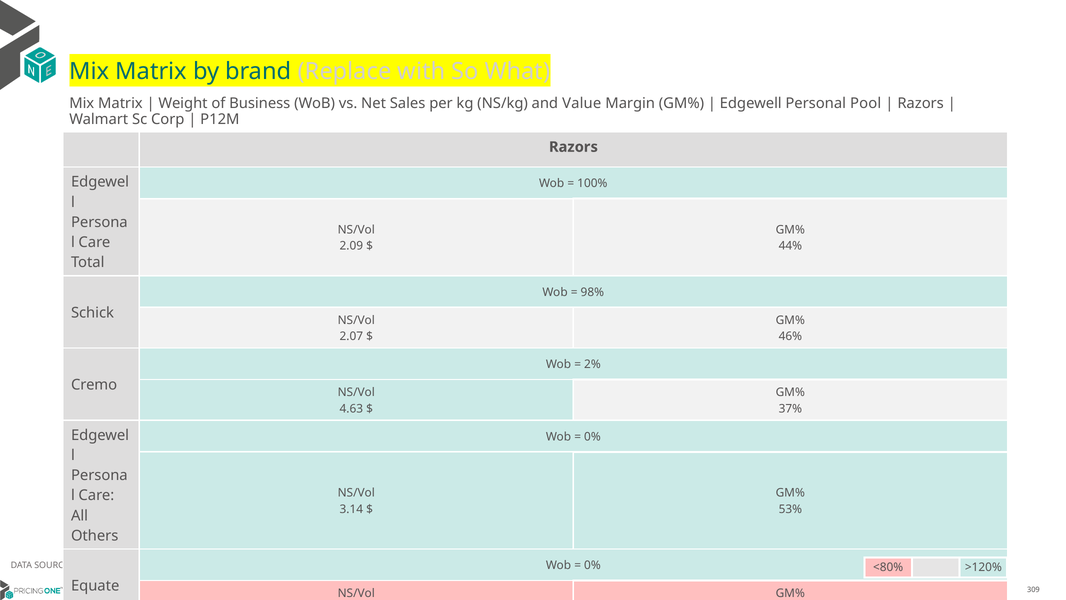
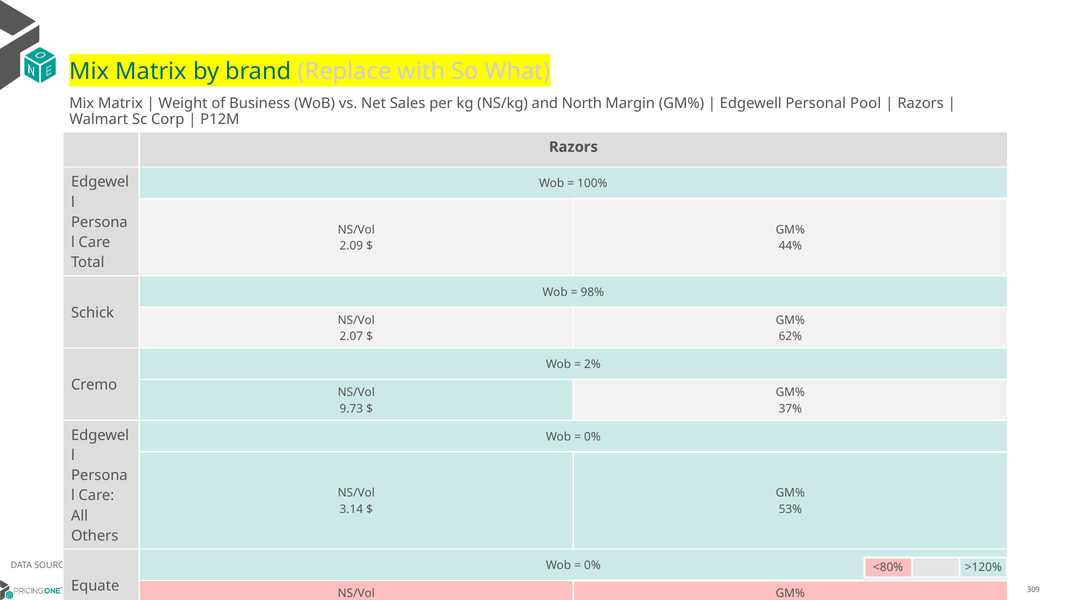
Value: Value -> North (582, 103)
46%: 46% -> 62% (790, 336)
4.63: 4.63 -> 9.73 (351, 409)
